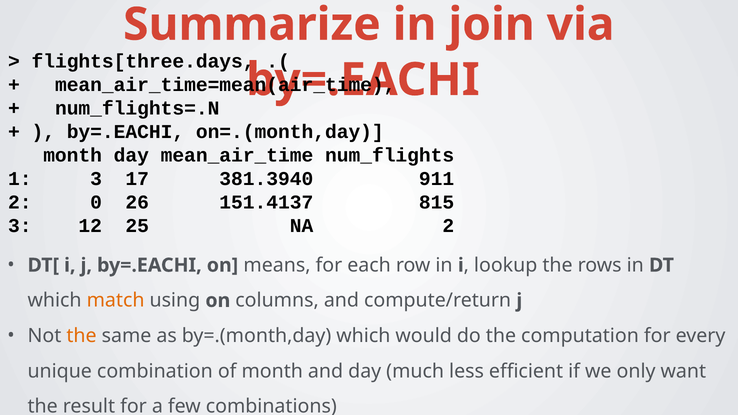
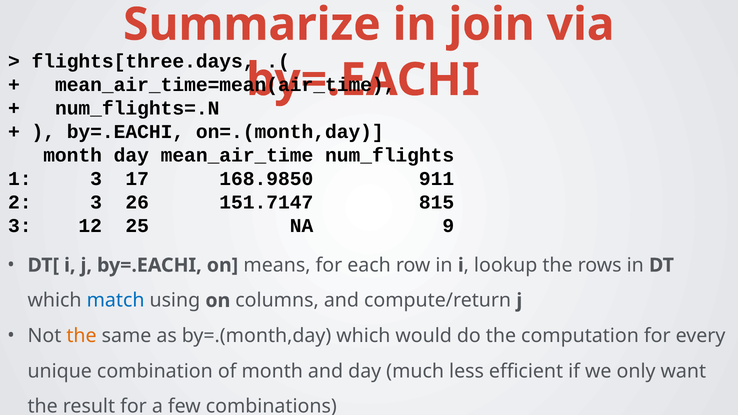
381.3940: 381.3940 -> 168.9850 (266, 179)
2 0: 0 -> 3 (96, 202)
151.4137: 151.4137 -> 151.7147 (266, 202)
NA 2: 2 -> 9 (448, 226)
match colour: orange -> blue (116, 301)
